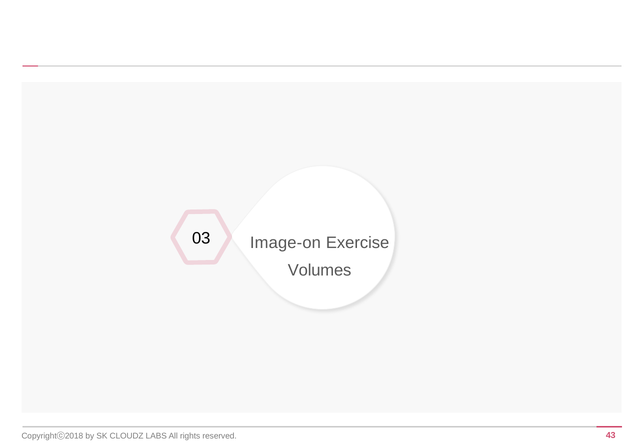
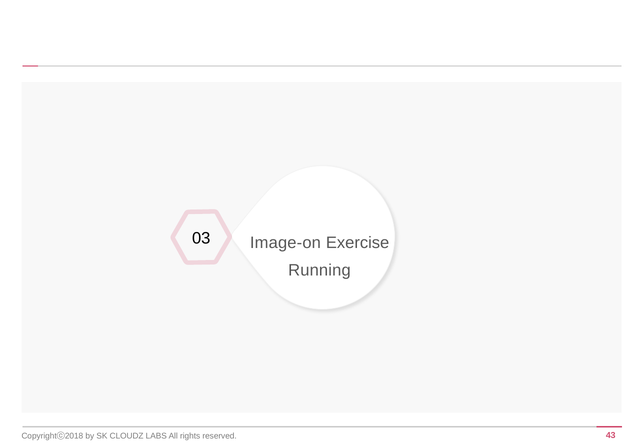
Volumes: Volumes -> Running (319, 270)
